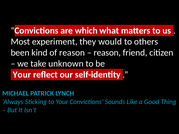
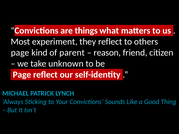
which: which -> things (86, 31)
they would: would -> reflect (110, 42)
been: been -> page (20, 53)
of reason: reason -> parent (72, 53)
Your: Your -> Page (22, 75)
